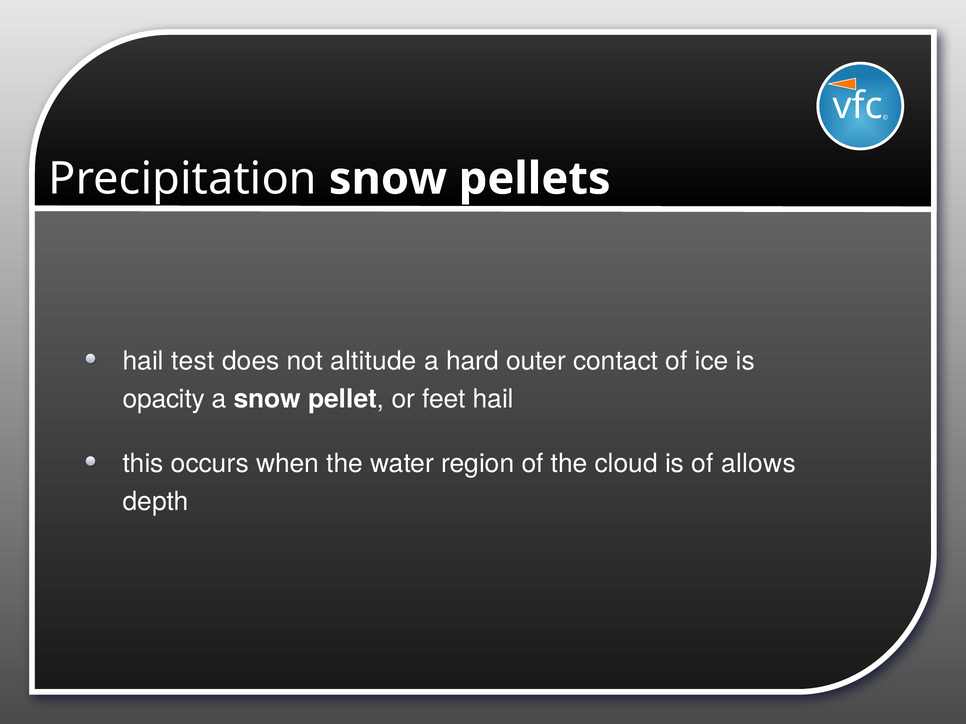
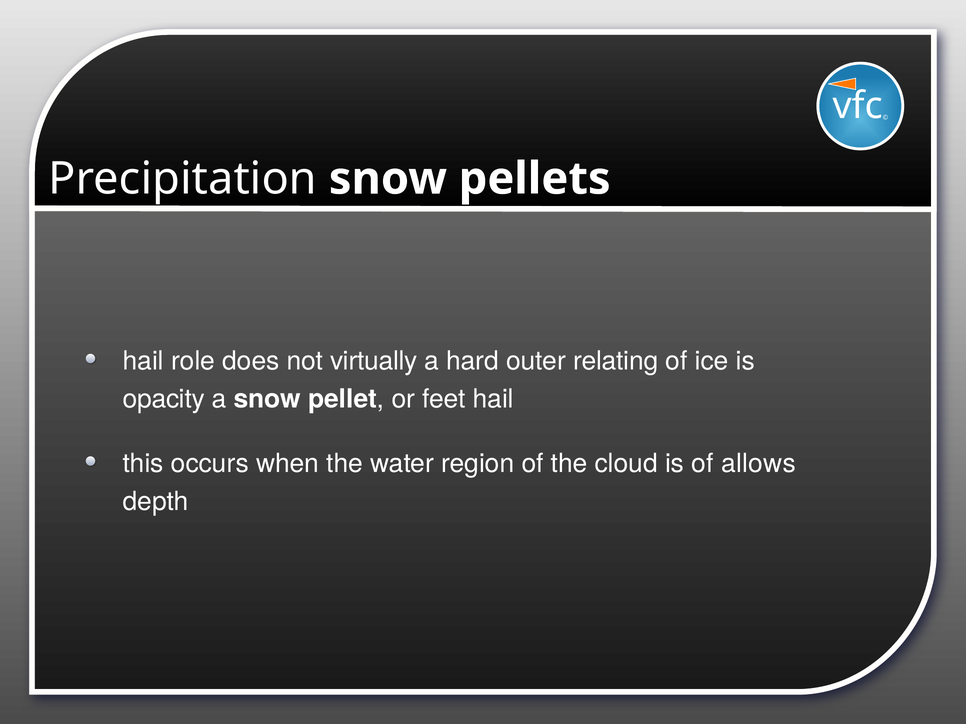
test: test -> role (193, 361)
altitude: altitude -> virtually (374, 361)
contact: contact -> relating (616, 361)
